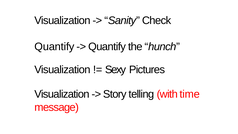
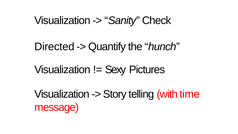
Quantify: Quantify -> Directed (54, 47)
